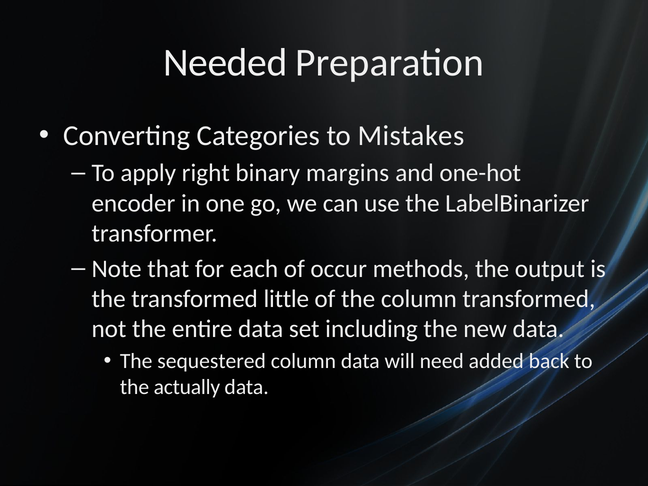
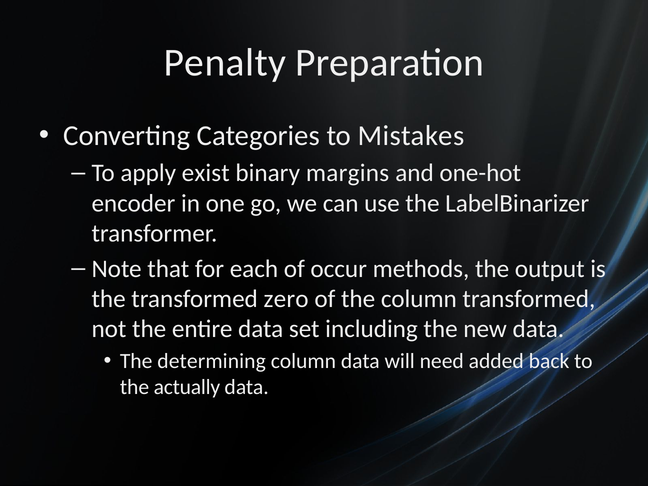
Needed: Needed -> Penalty (225, 63)
right: right -> exist (206, 173)
little: little -> zero (286, 299)
sequestered: sequestered -> determining (212, 361)
